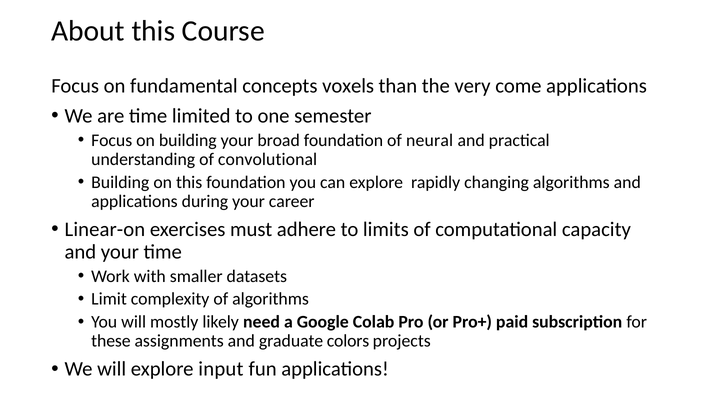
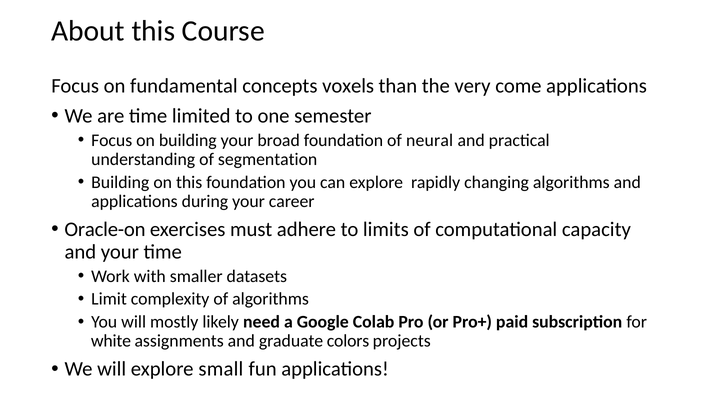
convolutional: convolutional -> segmentation (268, 159)
Linear-on: Linear-on -> Oracle-on (105, 230)
these: these -> white (111, 341)
input: input -> small (221, 369)
